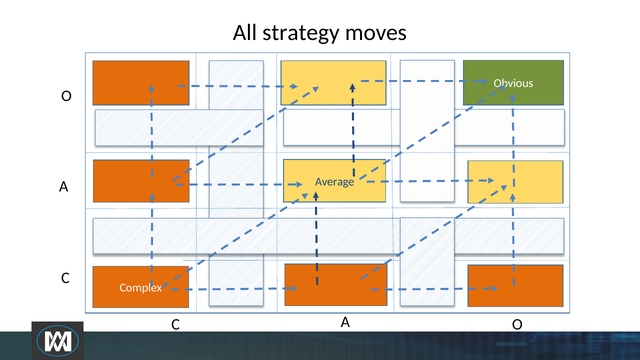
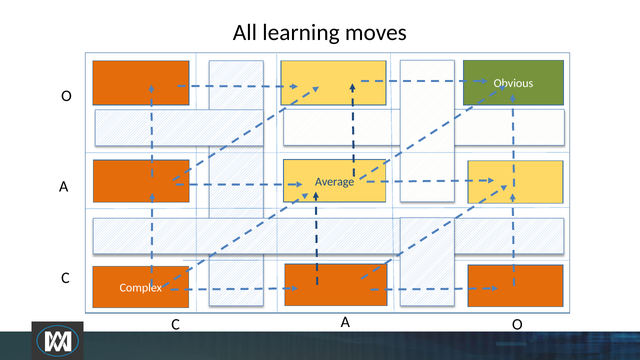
strategy: strategy -> learning (301, 32)
